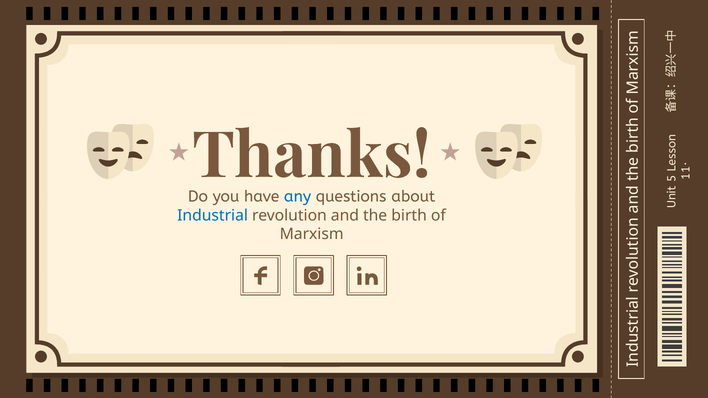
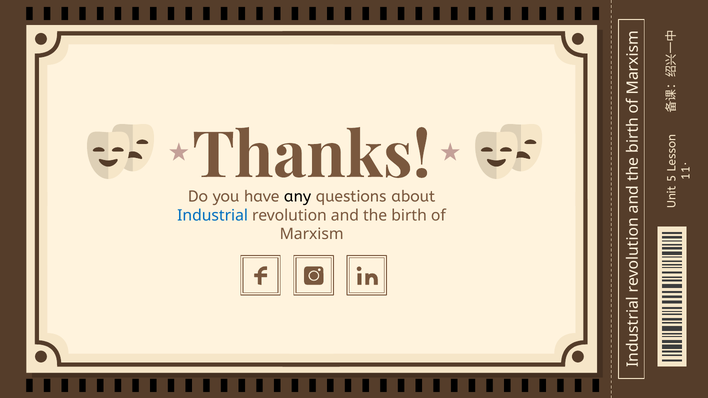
any colour: blue -> black (298, 197)
